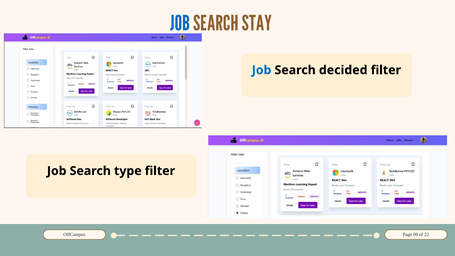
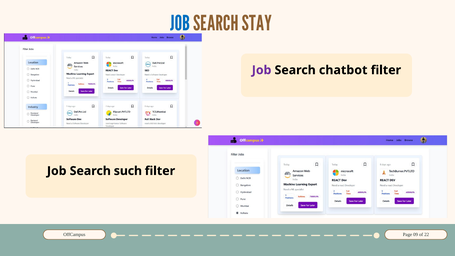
Job colour: blue -> purple (262, 70)
decided: decided -> chatbot (343, 70)
type: type -> such (128, 171)
